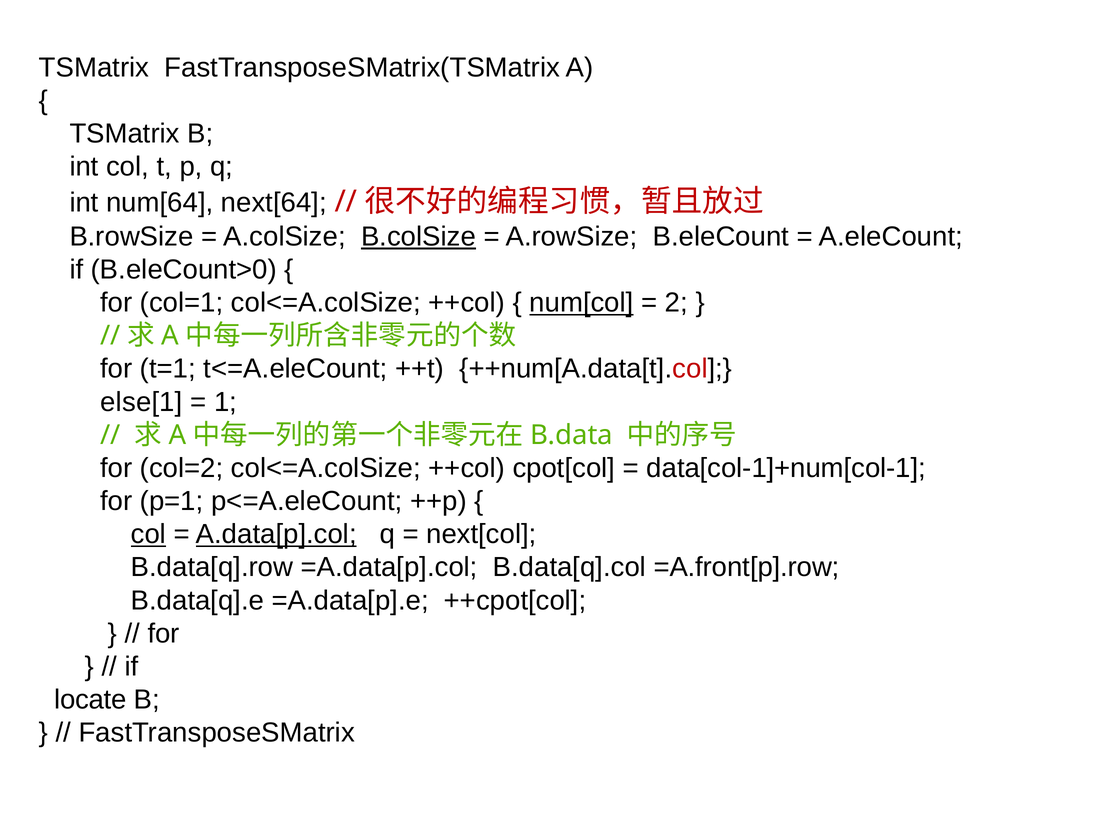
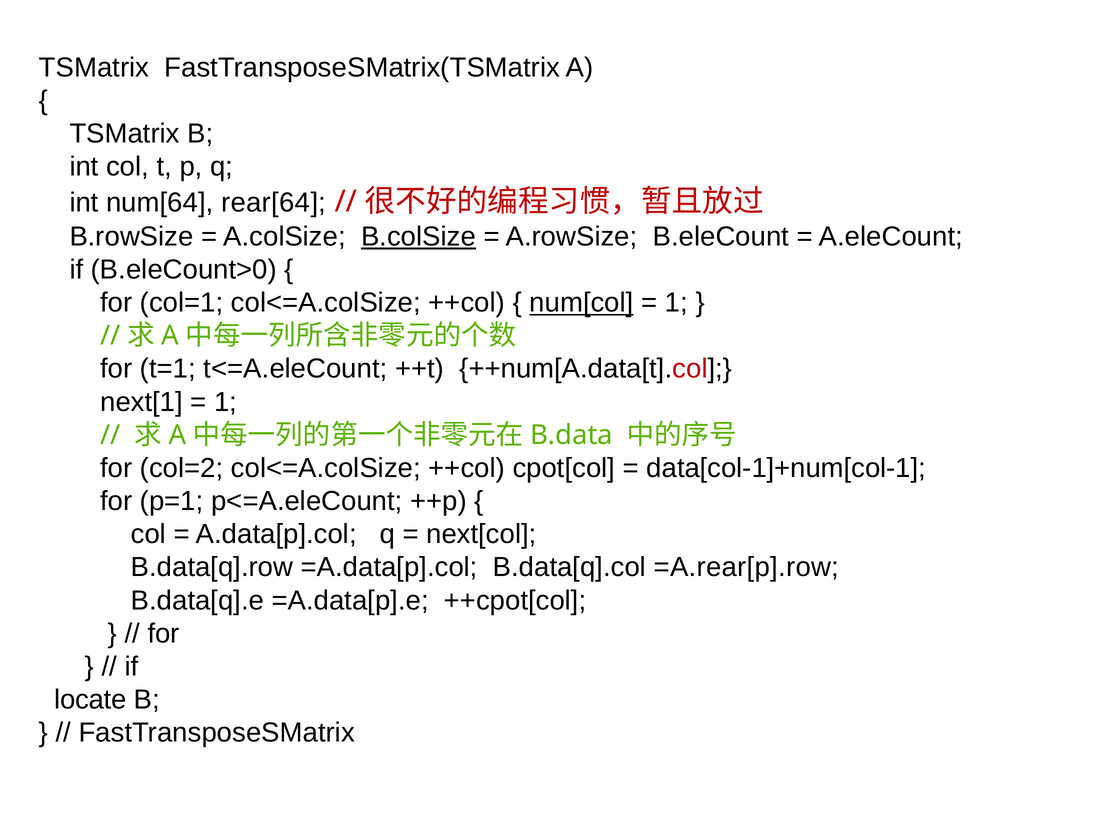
next[64: next[64 -> rear[64 (274, 203)
2: 2 -> 1 (676, 303)
else[1: else[1 -> next[1 (142, 402)
col underline: present -> none (149, 534)
A.data[p].col underline: present -> none (276, 534)
=A.front[p].row: =A.front[p].row -> =A.rear[p].row (746, 568)
